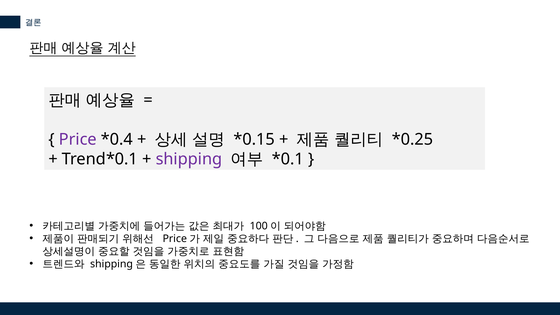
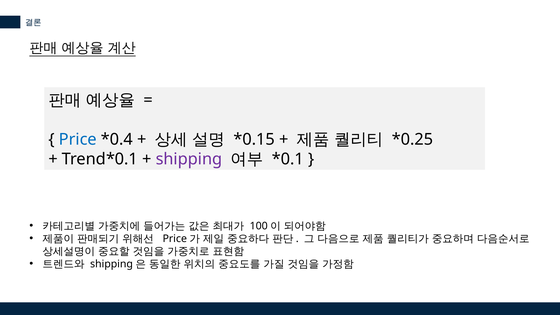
Price colour: purple -> blue (78, 139)
